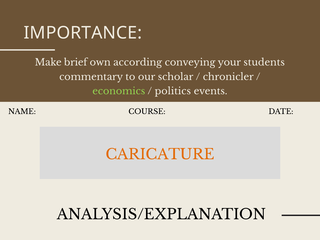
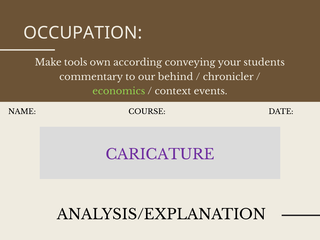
IMPORTANCE: IMPORTANCE -> OCCUPATION (83, 33)
brief: brief -> tools (76, 63)
scholar: scholar -> behind (176, 77)
politics: politics -> context (173, 91)
CARICATURE colour: orange -> purple (160, 155)
